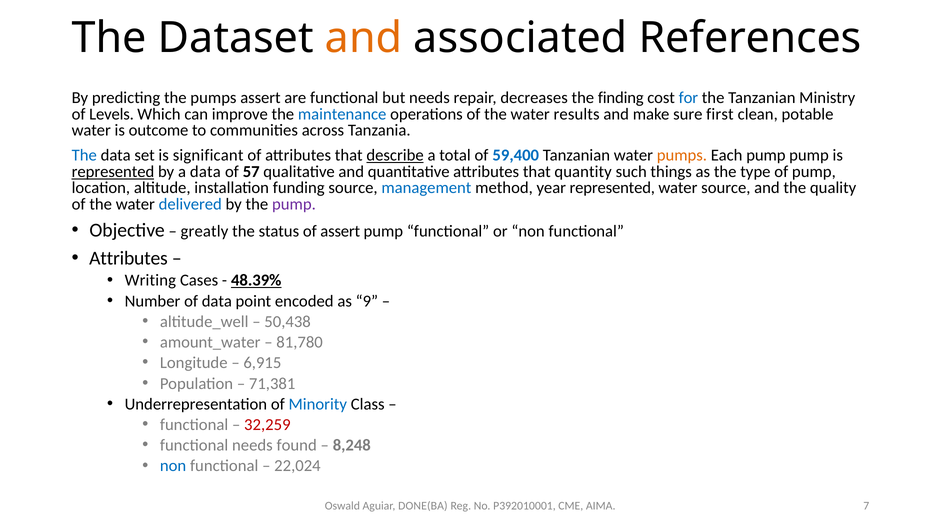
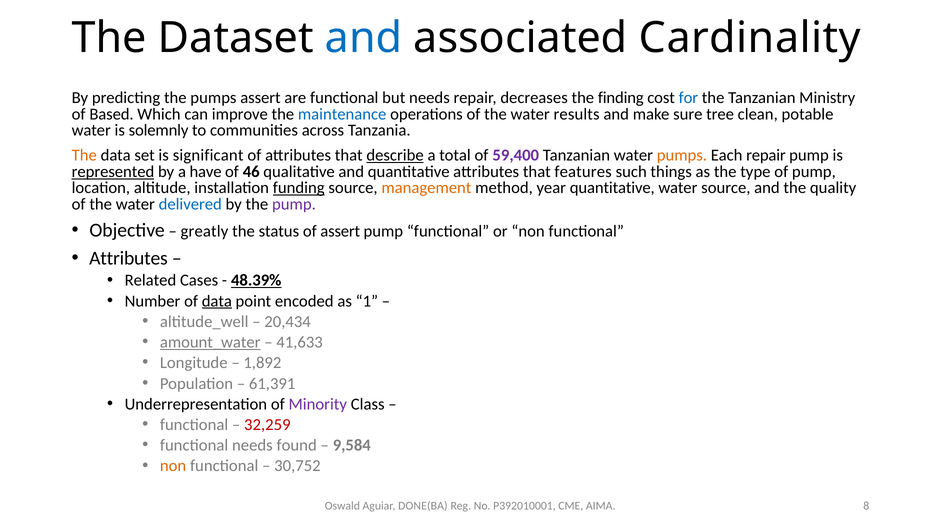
and colour: orange -> blue (364, 38)
References: References -> Cardinality (750, 38)
Levels: Levels -> Based (112, 114)
first: first -> tree (720, 114)
outcome: outcome -> solemnly (159, 130)
The colour: blue -> orange (84, 155)
59,400 colour: blue -> purple (516, 155)
Each pump: pump -> repair (766, 155)
a data: data -> have (206, 171)
57: 57 -> 46 (251, 171)
quantity: quantity -> features (583, 171)
funding underline: none -> present (299, 188)
management colour: blue -> orange (426, 188)
year represented: represented -> quantitative (612, 188)
Writing: Writing -> Related (150, 280)
data underline: none -> present (217, 301)
9: 9 -> 1 (367, 301)
50,438: 50,438 -> 20,434 (288, 321)
amount_water underline: none -> present (210, 342)
81,780: 81,780 -> 41,633 (300, 342)
6,915: 6,915 -> 1,892 (262, 362)
71,381: 71,381 -> 61,391 (272, 383)
Minority colour: blue -> purple (318, 404)
8,248: 8,248 -> 9,584 (352, 445)
non colour: blue -> orange (173, 465)
22,024: 22,024 -> 30,752 (297, 465)
7: 7 -> 8 (866, 505)
